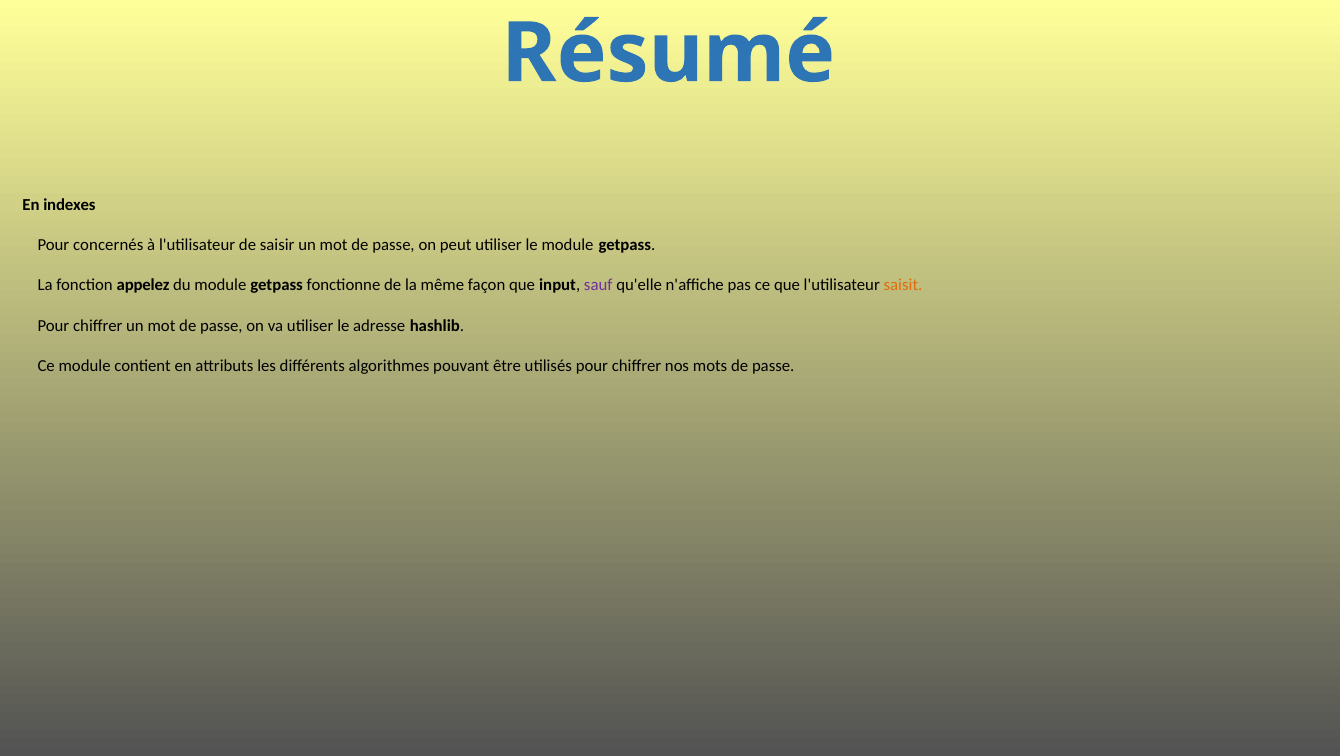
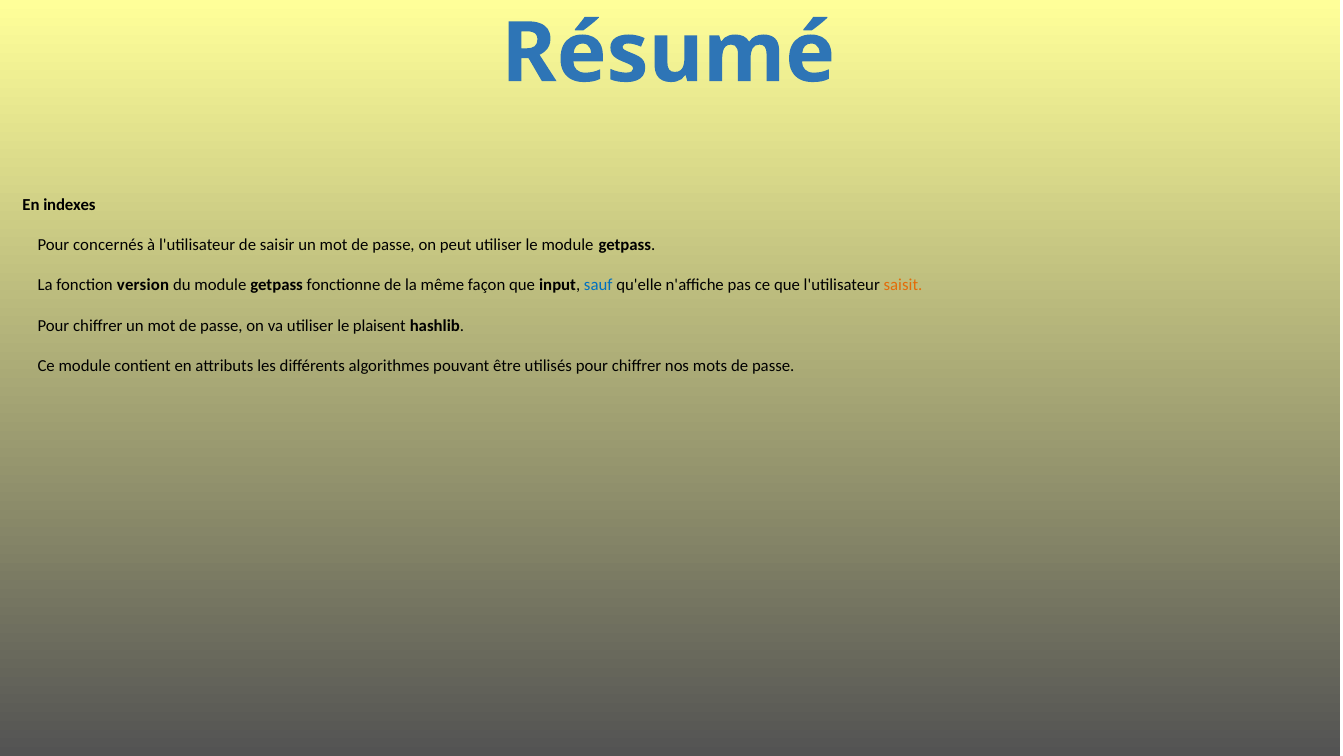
appelez: appelez -> version (143, 285)
sauf colour: purple -> blue (598, 285)
adresse: adresse -> plaisent (379, 326)
